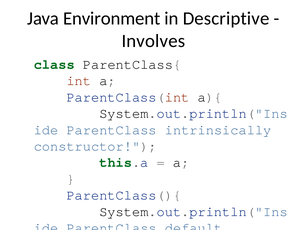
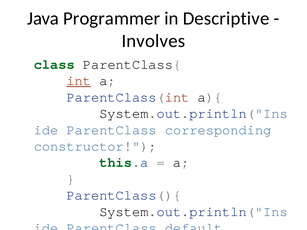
Environment: Environment -> Programmer (112, 18)
int underline: none -> present (79, 81)
intrinsically: intrinsically -> corresponding (218, 130)
